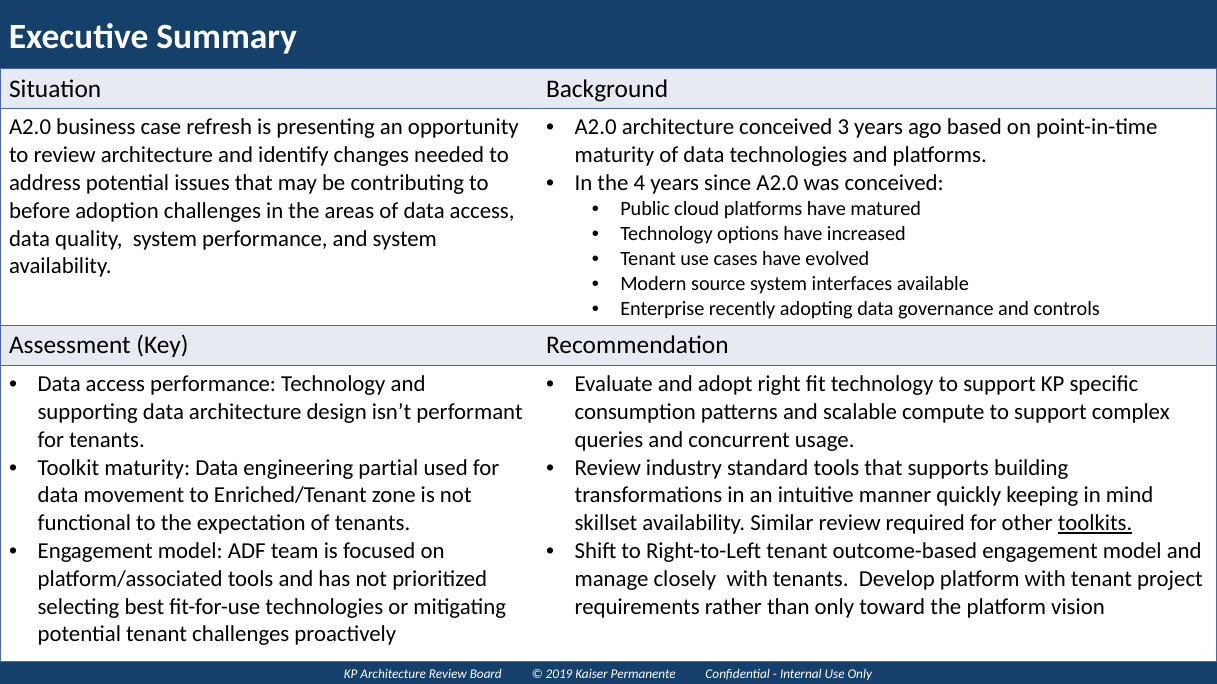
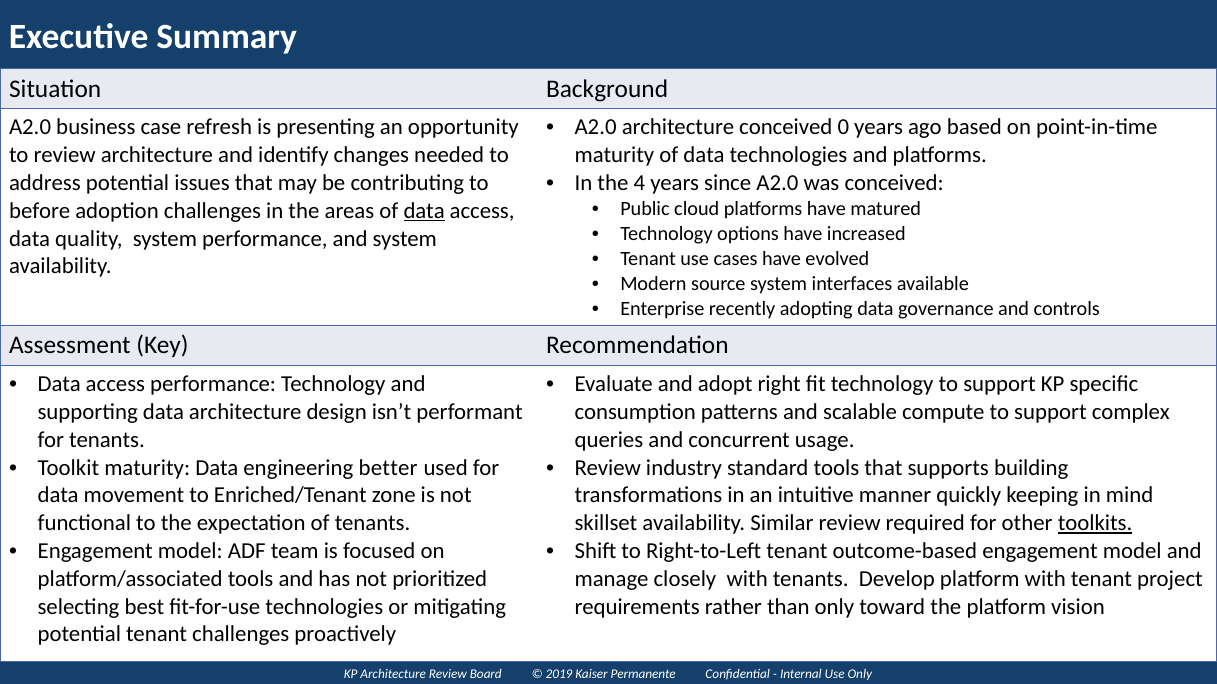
3: 3 -> 0 (843, 127)
data underline: none -> present (424, 211)
partial: partial -> better (388, 468)
